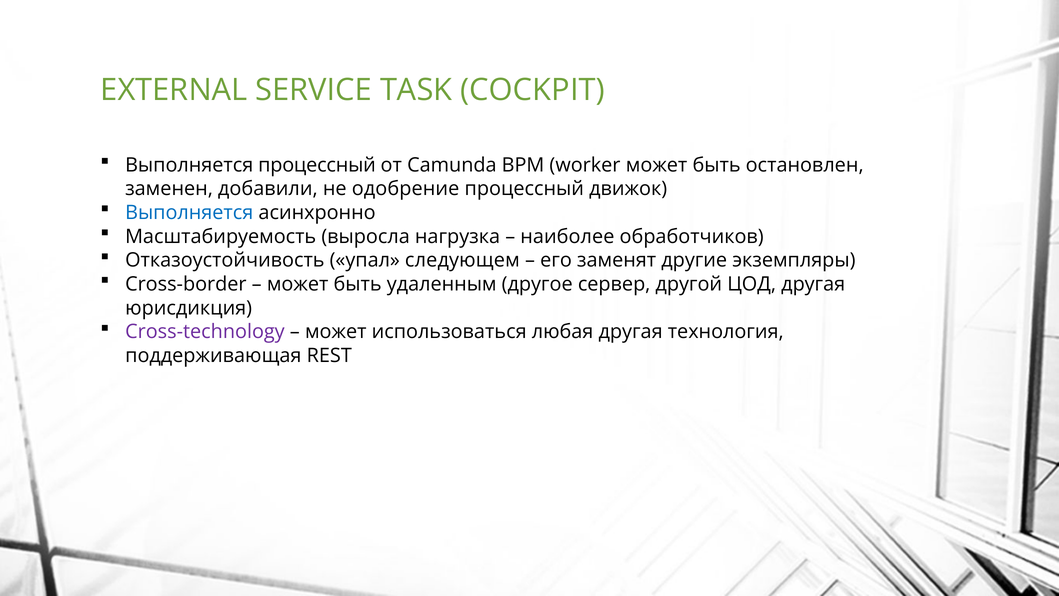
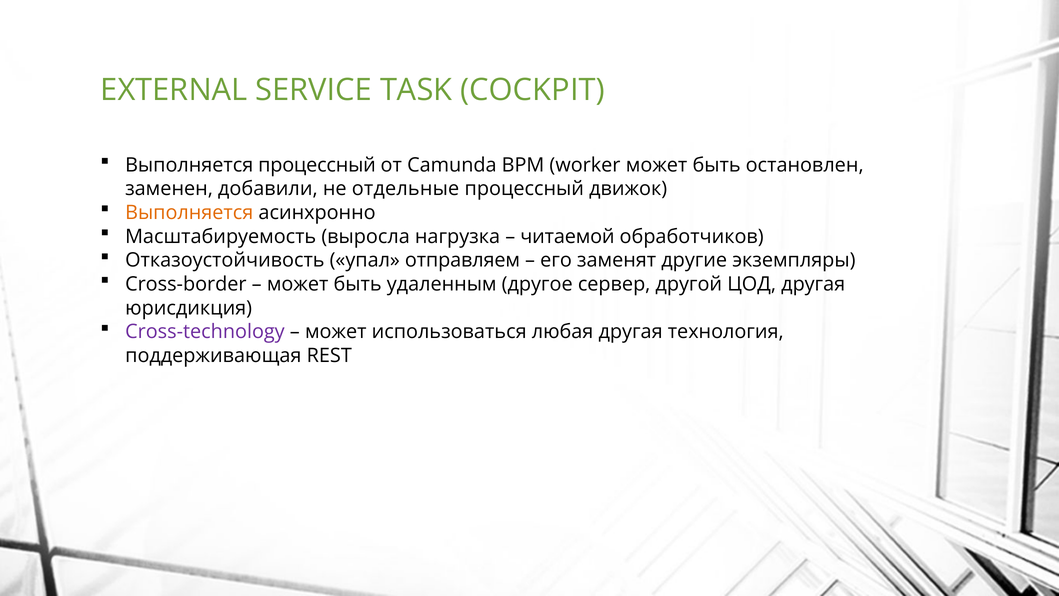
одобрение: одобрение -> отдельные (406, 189)
Выполняется colour: blue -> orange (189, 213)
наиболее: наиболее -> читаемой (567, 236)
следующем: следующем -> отправляем (462, 260)
